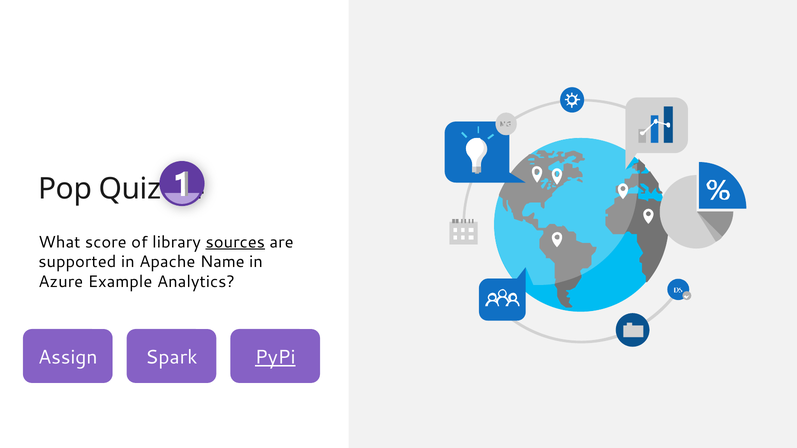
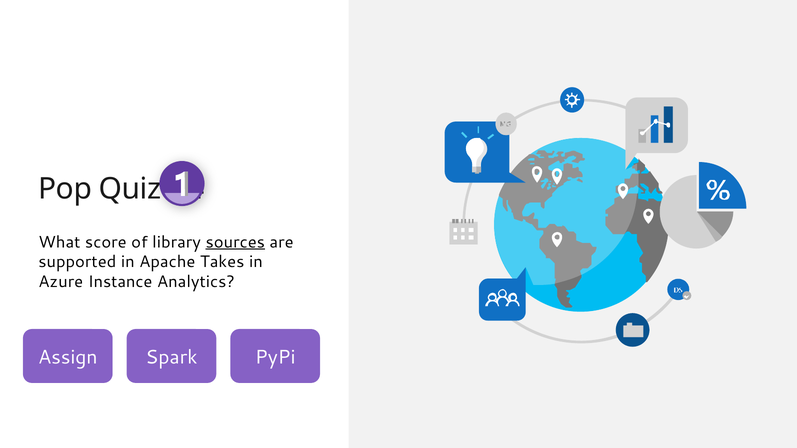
Name: Name -> Takes (222, 262)
Example: Example -> Instance (120, 282)
PyPi underline: present -> none (275, 358)
